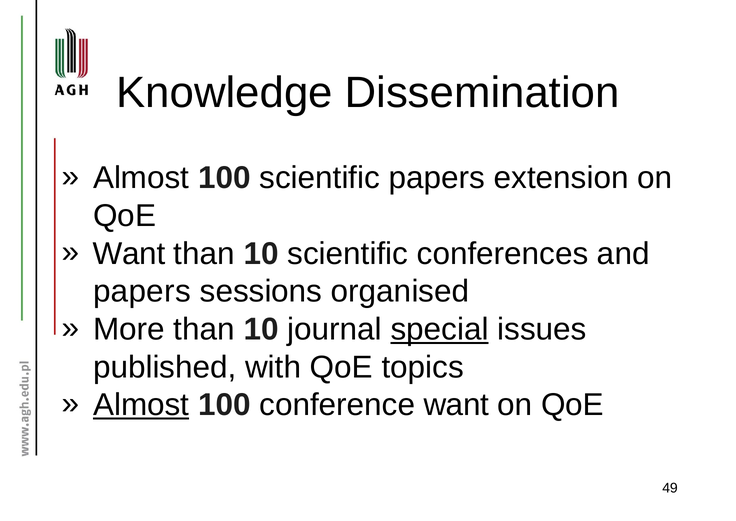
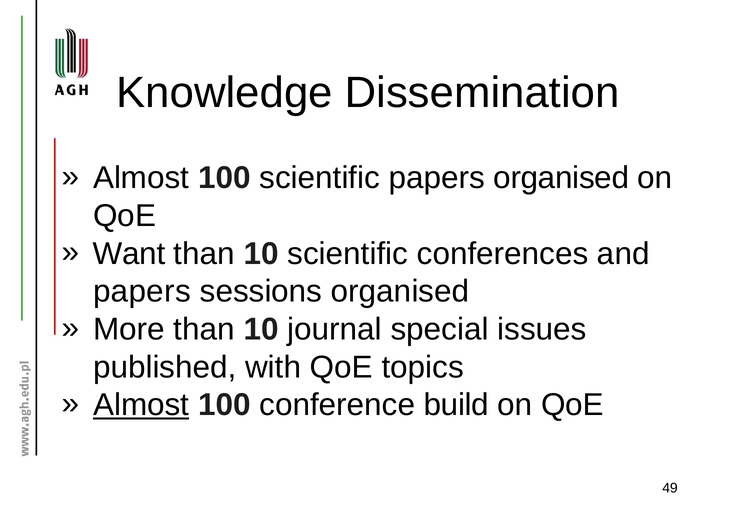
papers extension: extension -> organised (561, 178)
special underline: present -> none (440, 329)
conference want: want -> build (456, 405)
